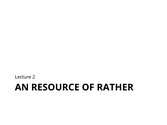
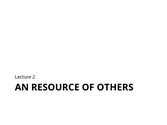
RATHER: RATHER -> OTHERS (115, 88)
